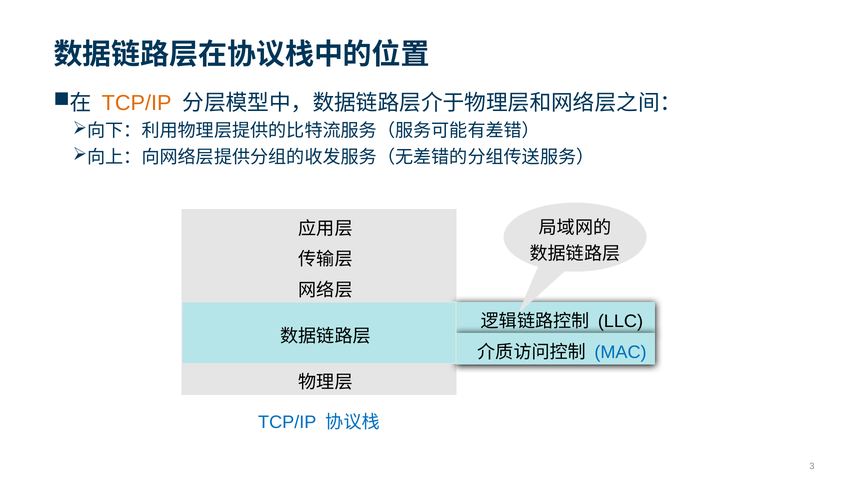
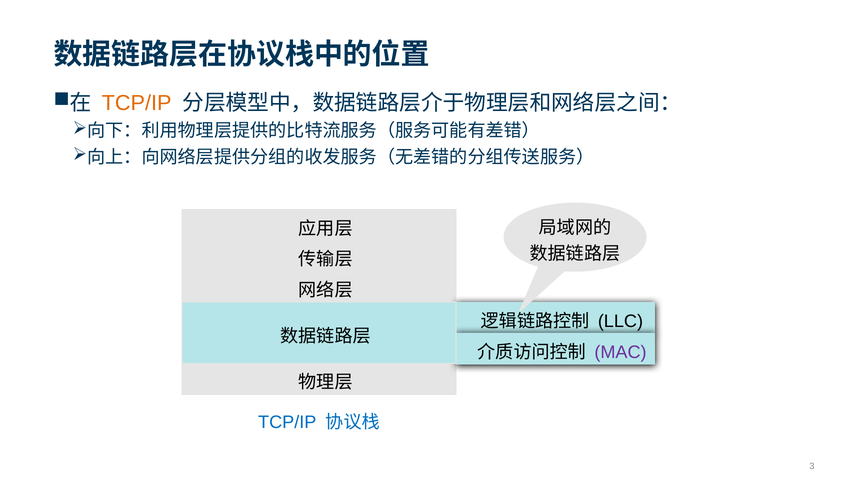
MAC colour: blue -> purple (620, 352)
